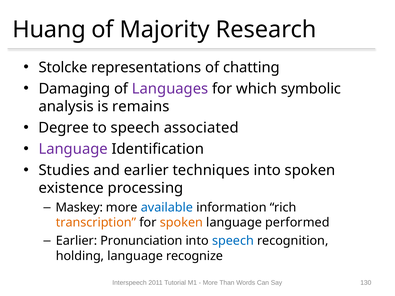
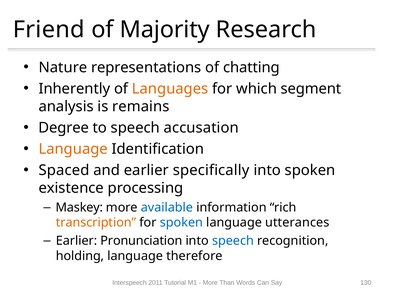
Huang: Huang -> Friend (49, 30)
Stolcke: Stolcke -> Nature (63, 67)
Damaging: Damaging -> Inherently (74, 89)
Languages colour: purple -> orange (170, 89)
symbolic: symbolic -> segment (311, 89)
associated: associated -> accusation (201, 128)
Language colour: purple -> orange (73, 149)
Studies: Studies -> Spaced (64, 170)
techniques: techniques -> specifically (211, 170)
spoken colour: orange -> blue (181, 223)
performed: performed -> utterances (297, 223)
recognize: recognize -> therefore (194, 256)
